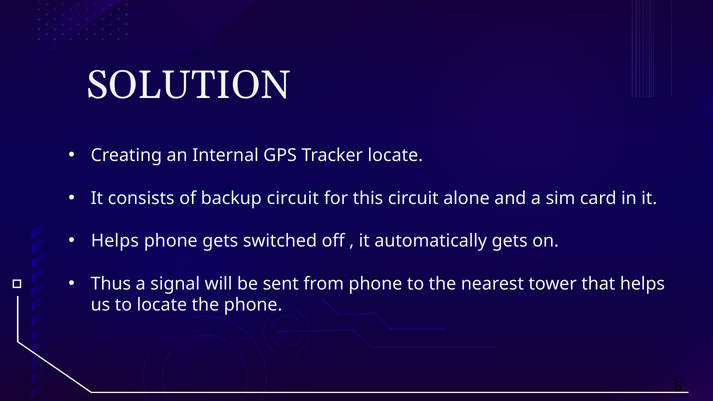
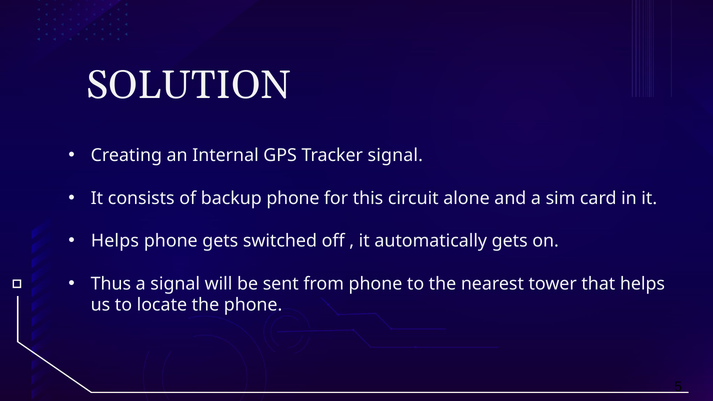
Tracker locate: locate -> signal (395, 155)
backup circuit: circuit -> phone (293, 198)
